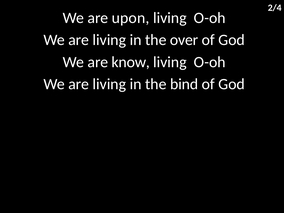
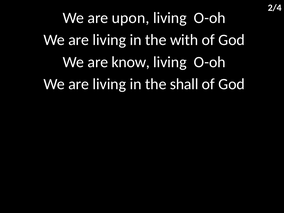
over: over -> with (184, 40)
bind: bind -> shall (184, 84)
